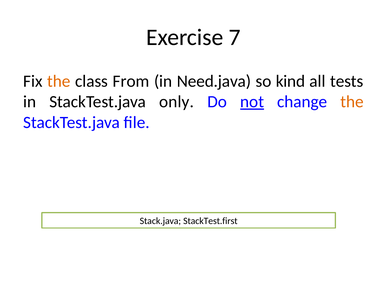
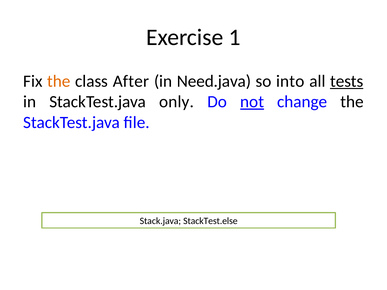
7: 7 -> 1 (235, 37)
From: From -> After (131, 81)
kind: kind -> into (290, 81)
tests underline: none -> present (347, 81)
the colour: orange -> black (352, 102)
StackTest.first: StackTest.first -> StackTest.else (210, 221)
